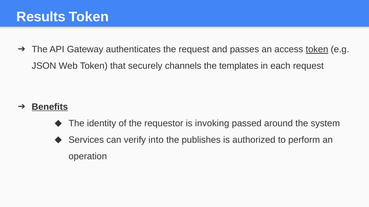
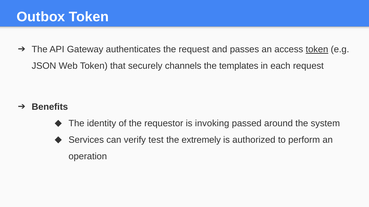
Results: Results -> Outbox (41, 17)
Benefits underline: present -> none (50, 107)
into: into -> test (156, 140)
publishes: publishes -> extremely (201, 140)
